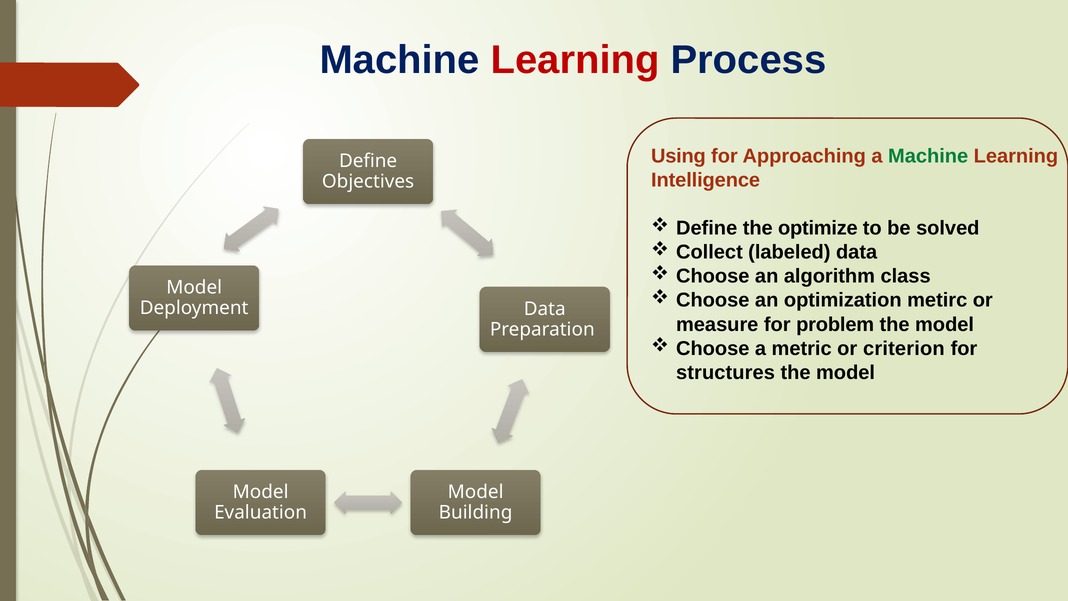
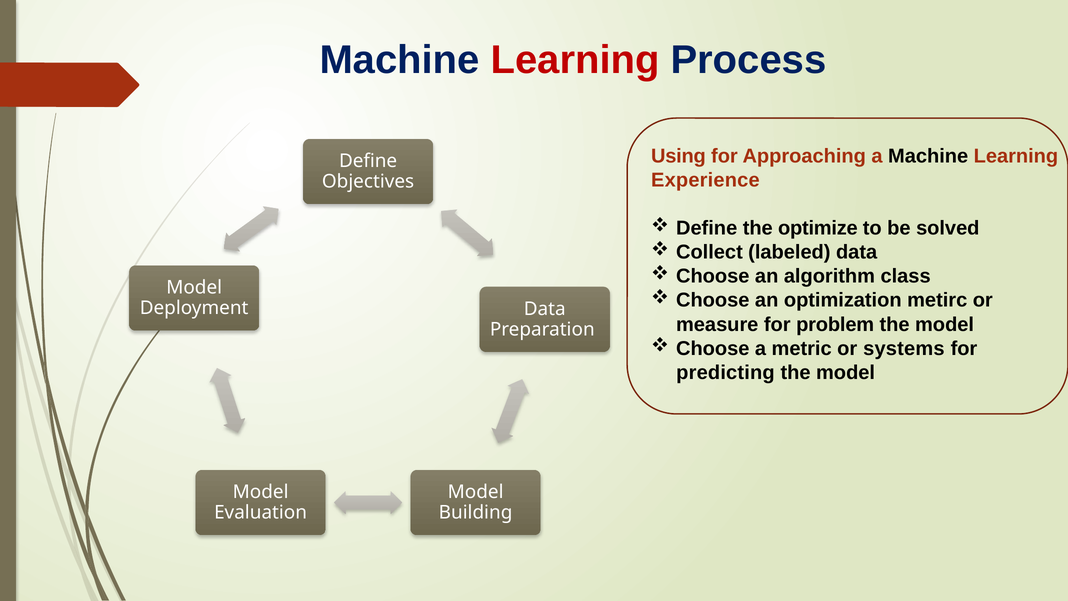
Machine colour: green -> black (928, 156)
Intelligence: Intelligence -> Experience (705, 180)
criterion: criterion -> systems (904, 348)
structures: structures -> predicting (725, 372)
